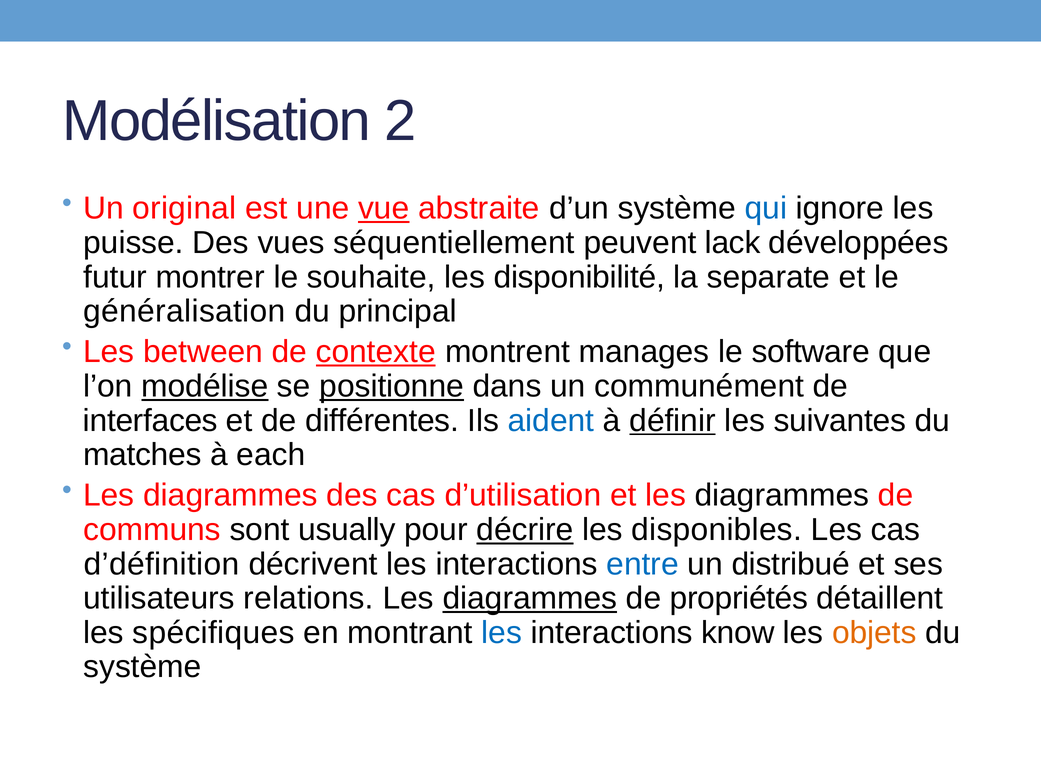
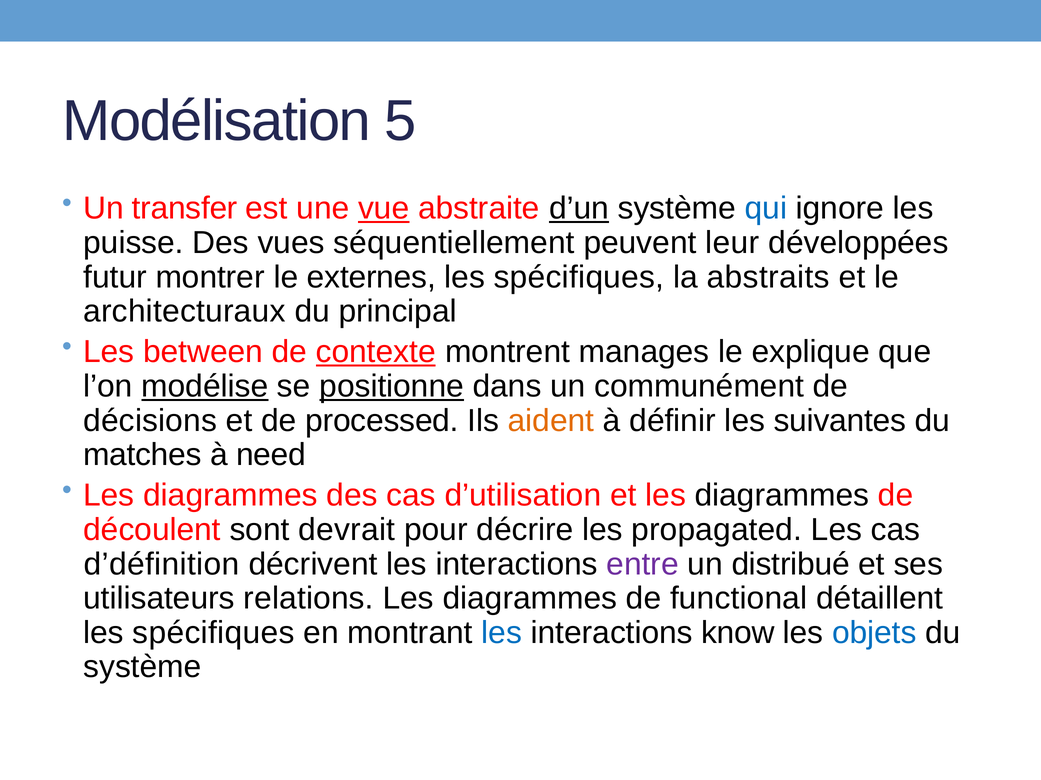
2: 2 -> 5 (400, 121)
original: original -> transfer (185, 209)
d’un underline: none -> present (579, 209)
lack: lack -> leur (732, 243)
souhaite: souhaite -> externes (371, 277)
disponibilité: disponibilité -> spécifiques (579, 277)
separate: separate -> abstraits (768, 277)
généralisation: généralisation -> architecturaux (184, 312)
software: software -> explique (811, 352)
interfaces: interfaces -> décisions (150, 421)
différentes: différentes -> processed (382, 421)
aident colour: blue -> orange (551, 421)
définir underline: present -> none (673, 421)
each: each -> need (271, 455)
communs: communs -> découlent (152, 530)
usually: usually -> devrait (347, 530)
décrire underline: present -> none (525, 530)
disponibles: disponibles -> propagated (717, 530)
entre colour: blue -> purple (643, 565)
diagrammes underline: present -> none (530, 599)
propriétés: propriétés -> functional (739, 599)
objets colour: orange -> blue (874, 633)
